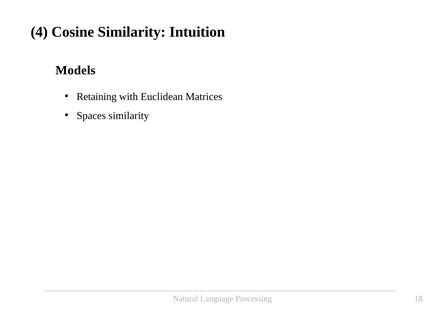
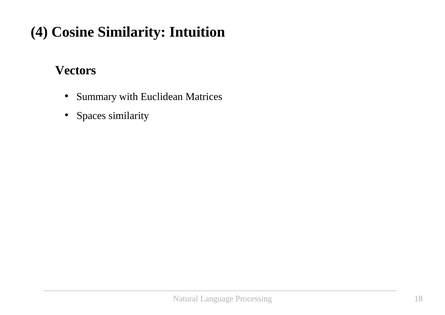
Models: Models -> Vectors (76, 70)
Retaining: Retaining -> Summary (97, 97)
